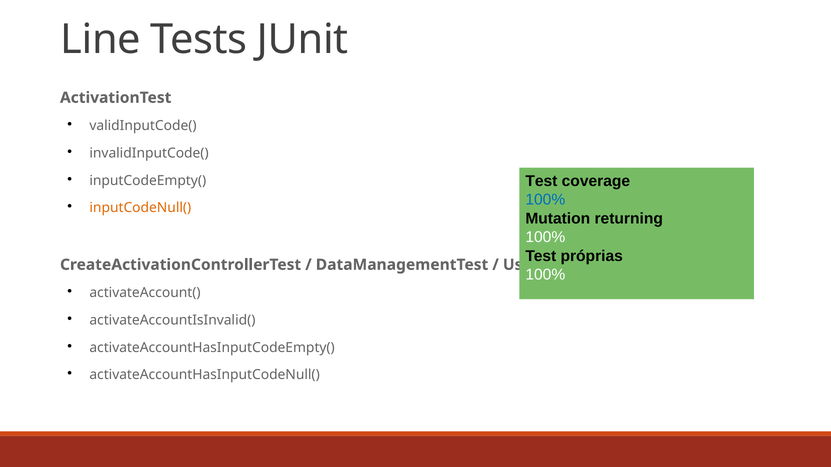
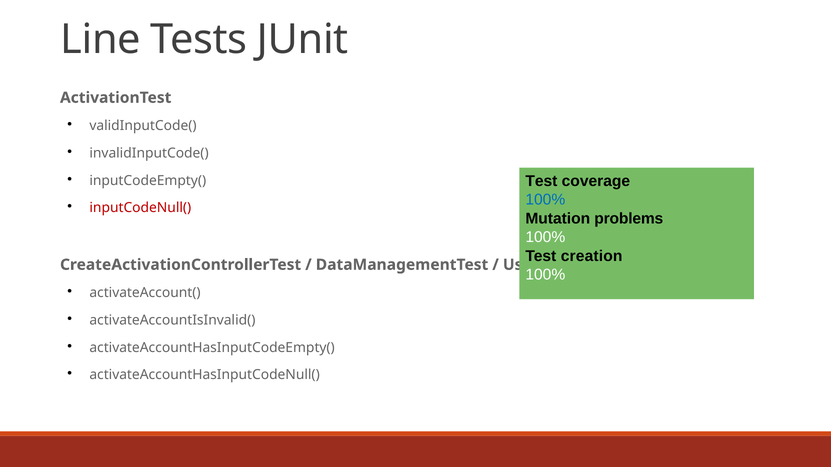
inputCodeNull( colour: orange -> red (140, 208)
returning: returning -> problems (629, 219)
próprias: próprias -> creation (592, 256)
